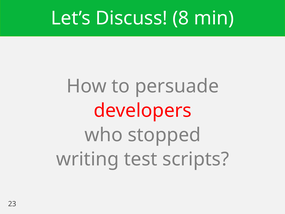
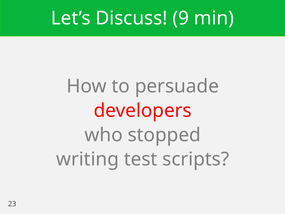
8: 8 -> 9 (181, 18)
